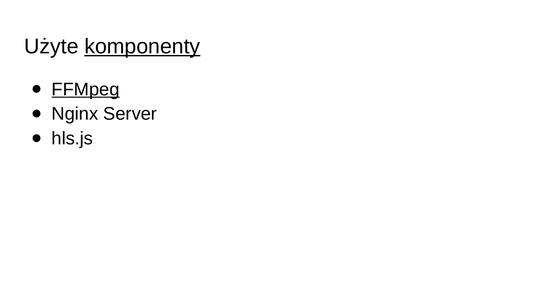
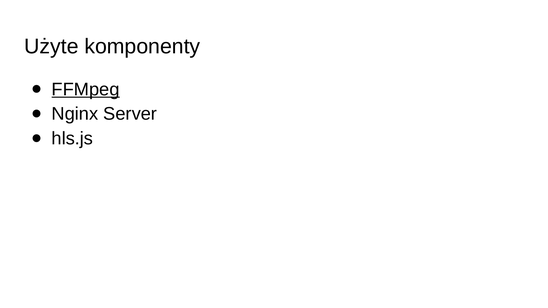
komponenty underline: present -> none (142, 46)
